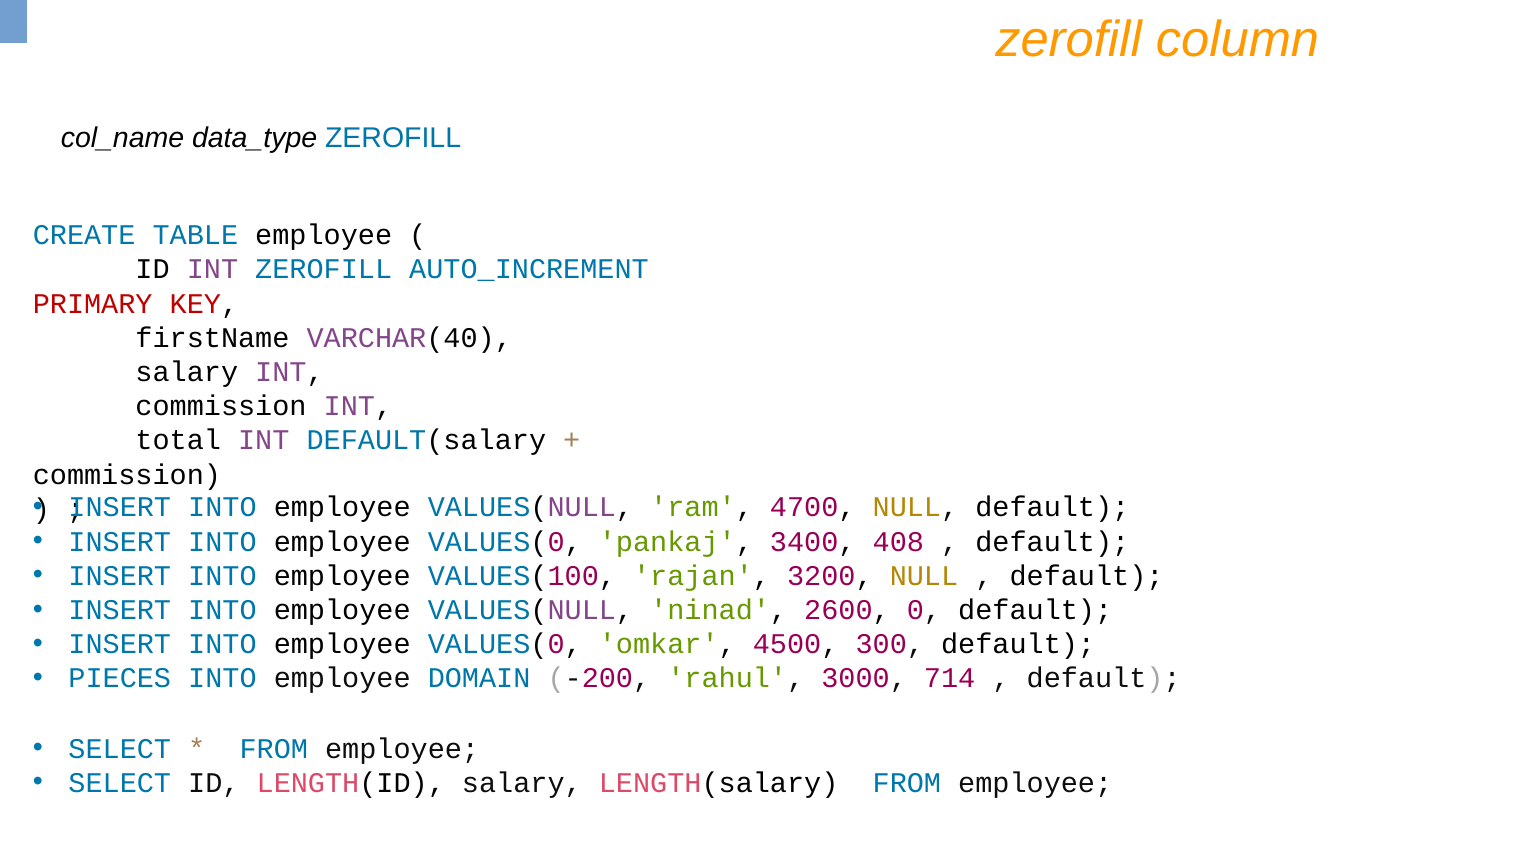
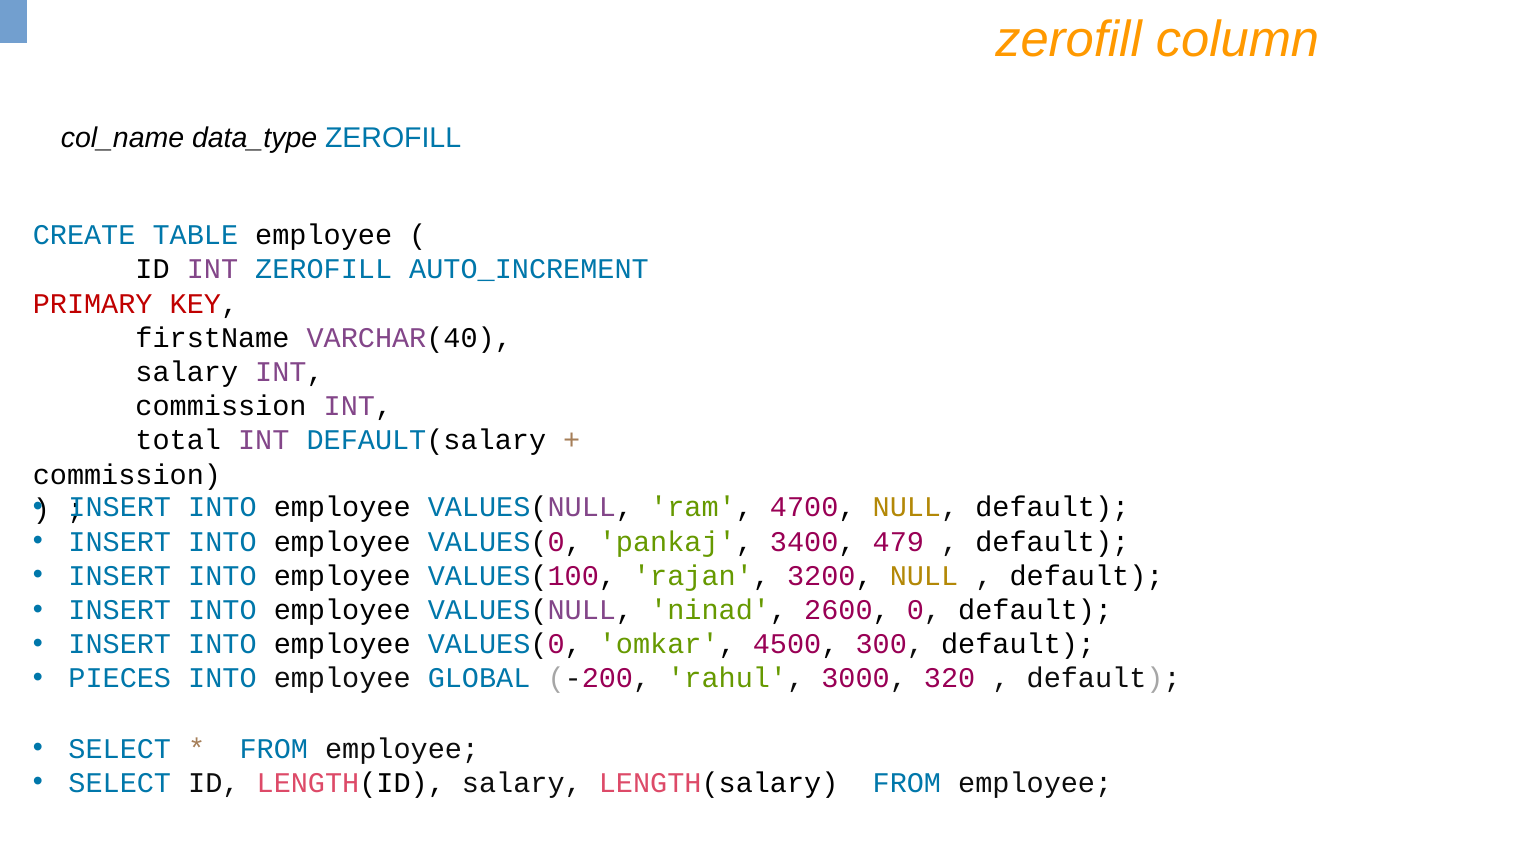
408: 408 -> 479 (898, 542)
DOMAIN: DOMAIN -> GLOBAL (479, 679)
714: 714 -> 320 (950, 679)
